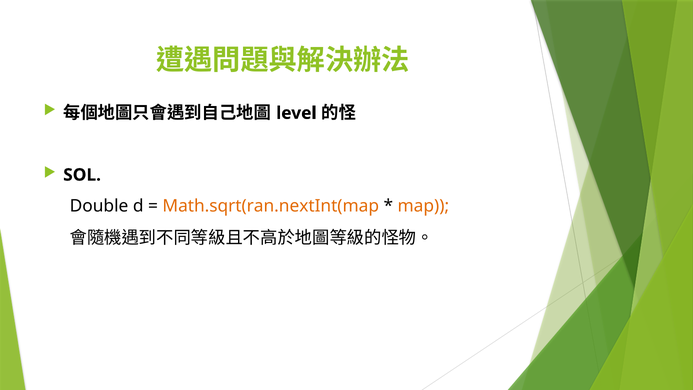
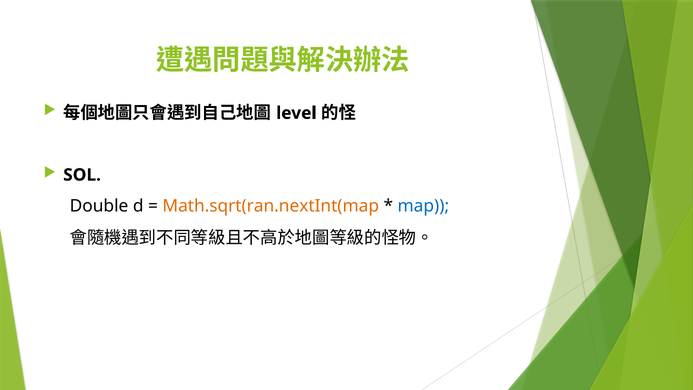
map colour: orange -> blue (423, 206)
